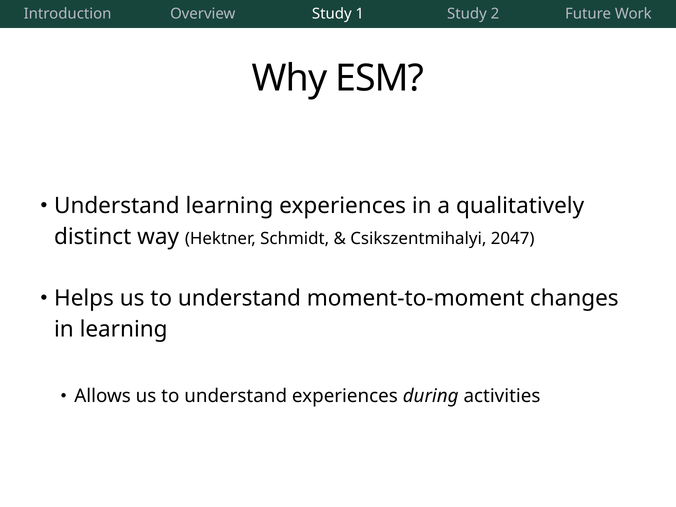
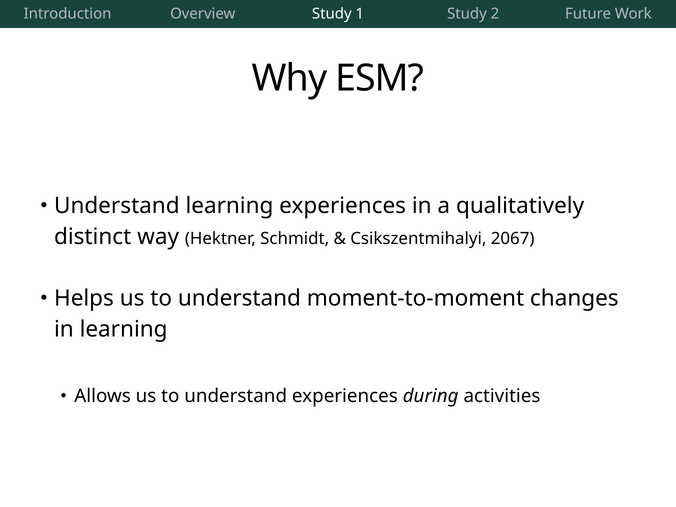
2047: 2047 -> 2067 (513, 239)
